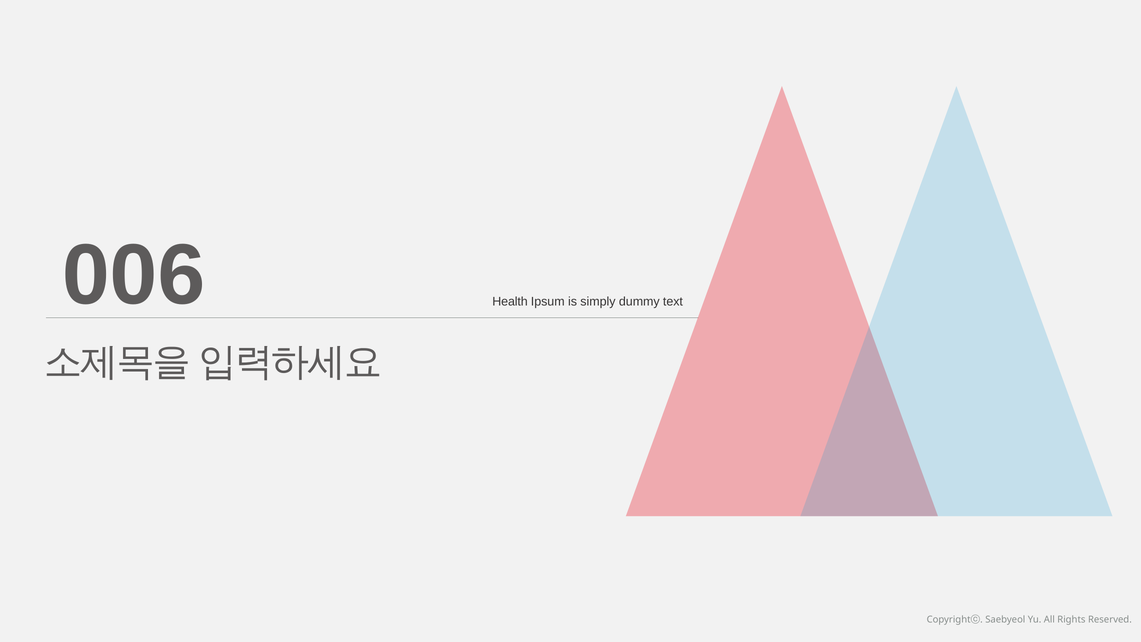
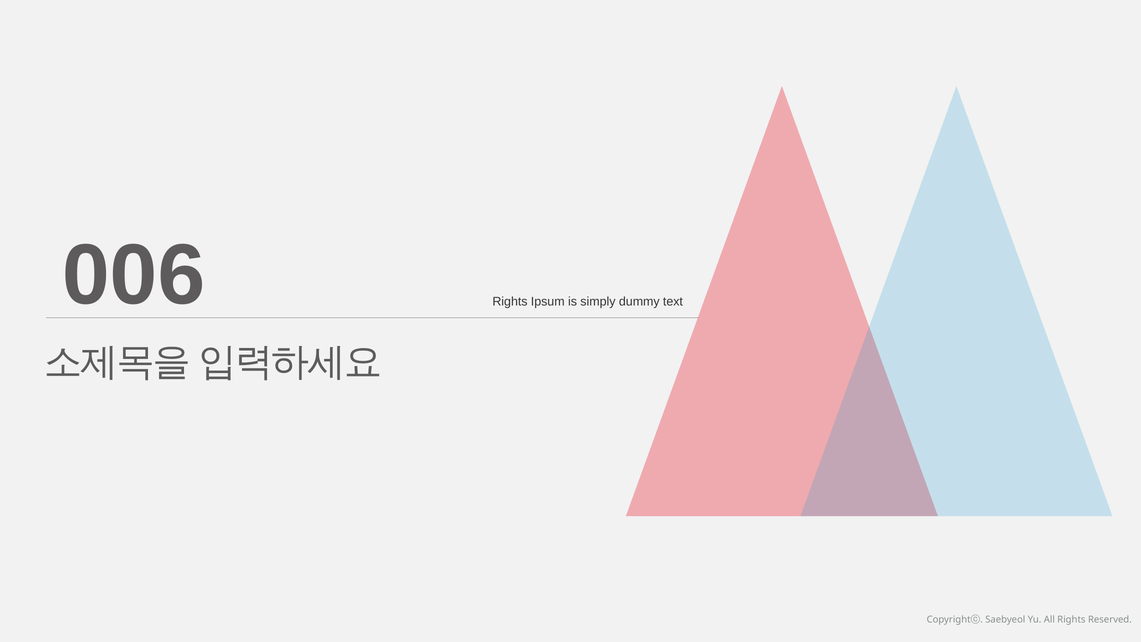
Health: Health -> Rights (510, 302)
